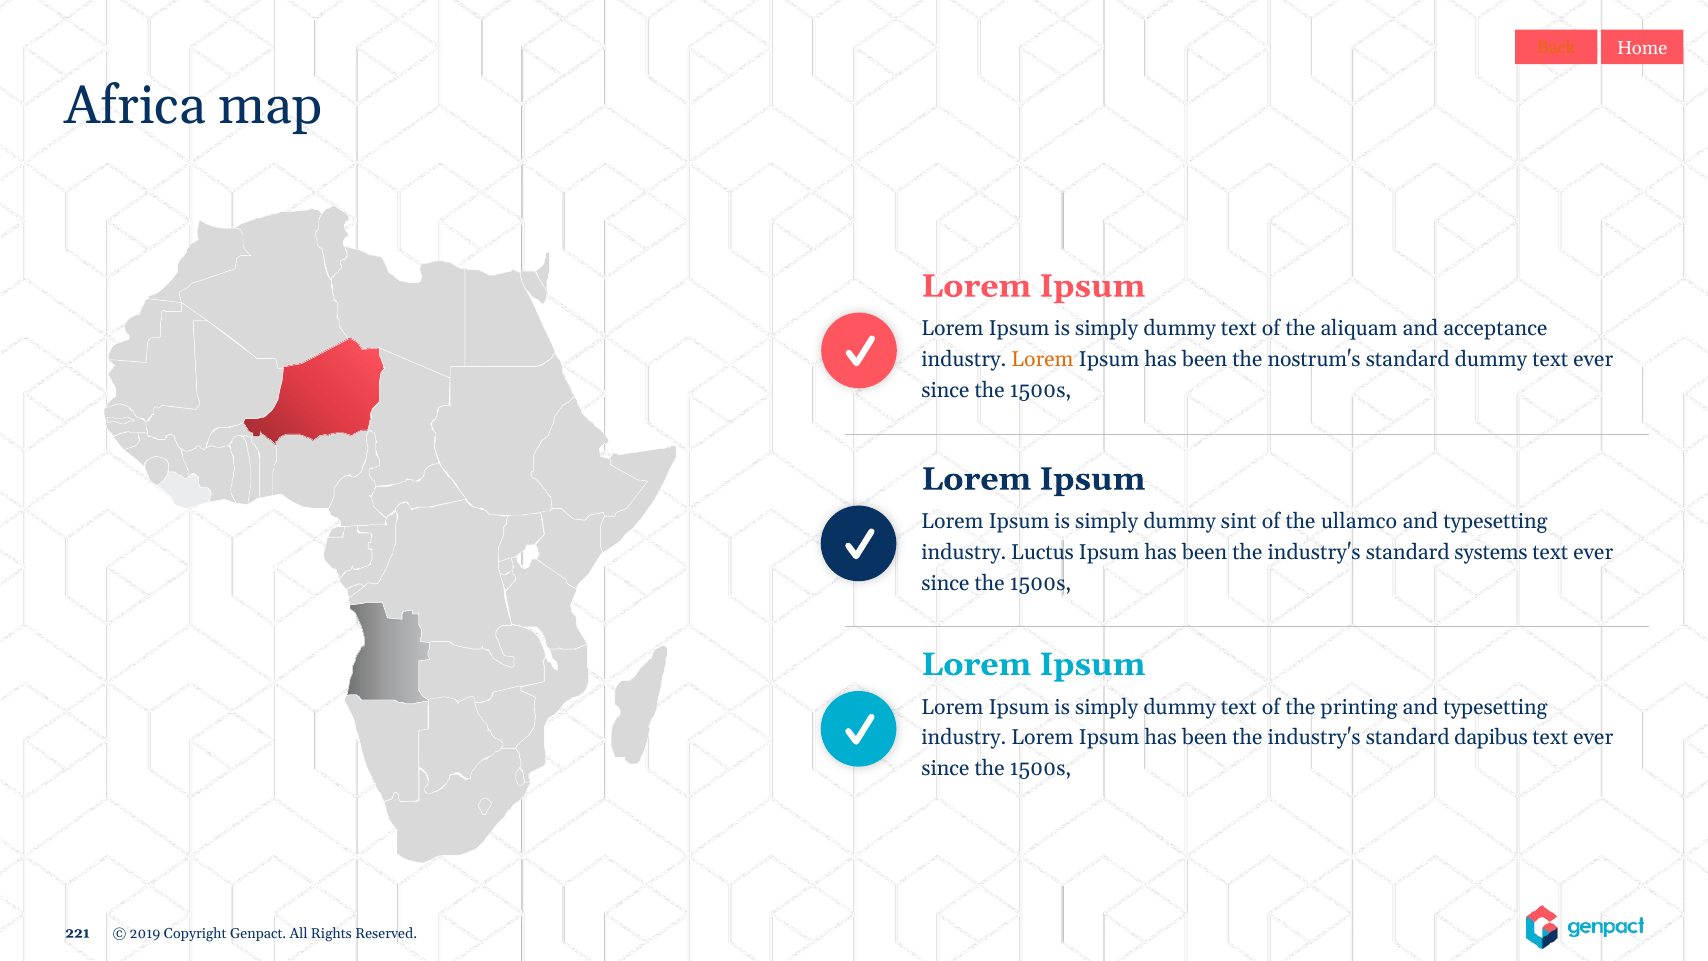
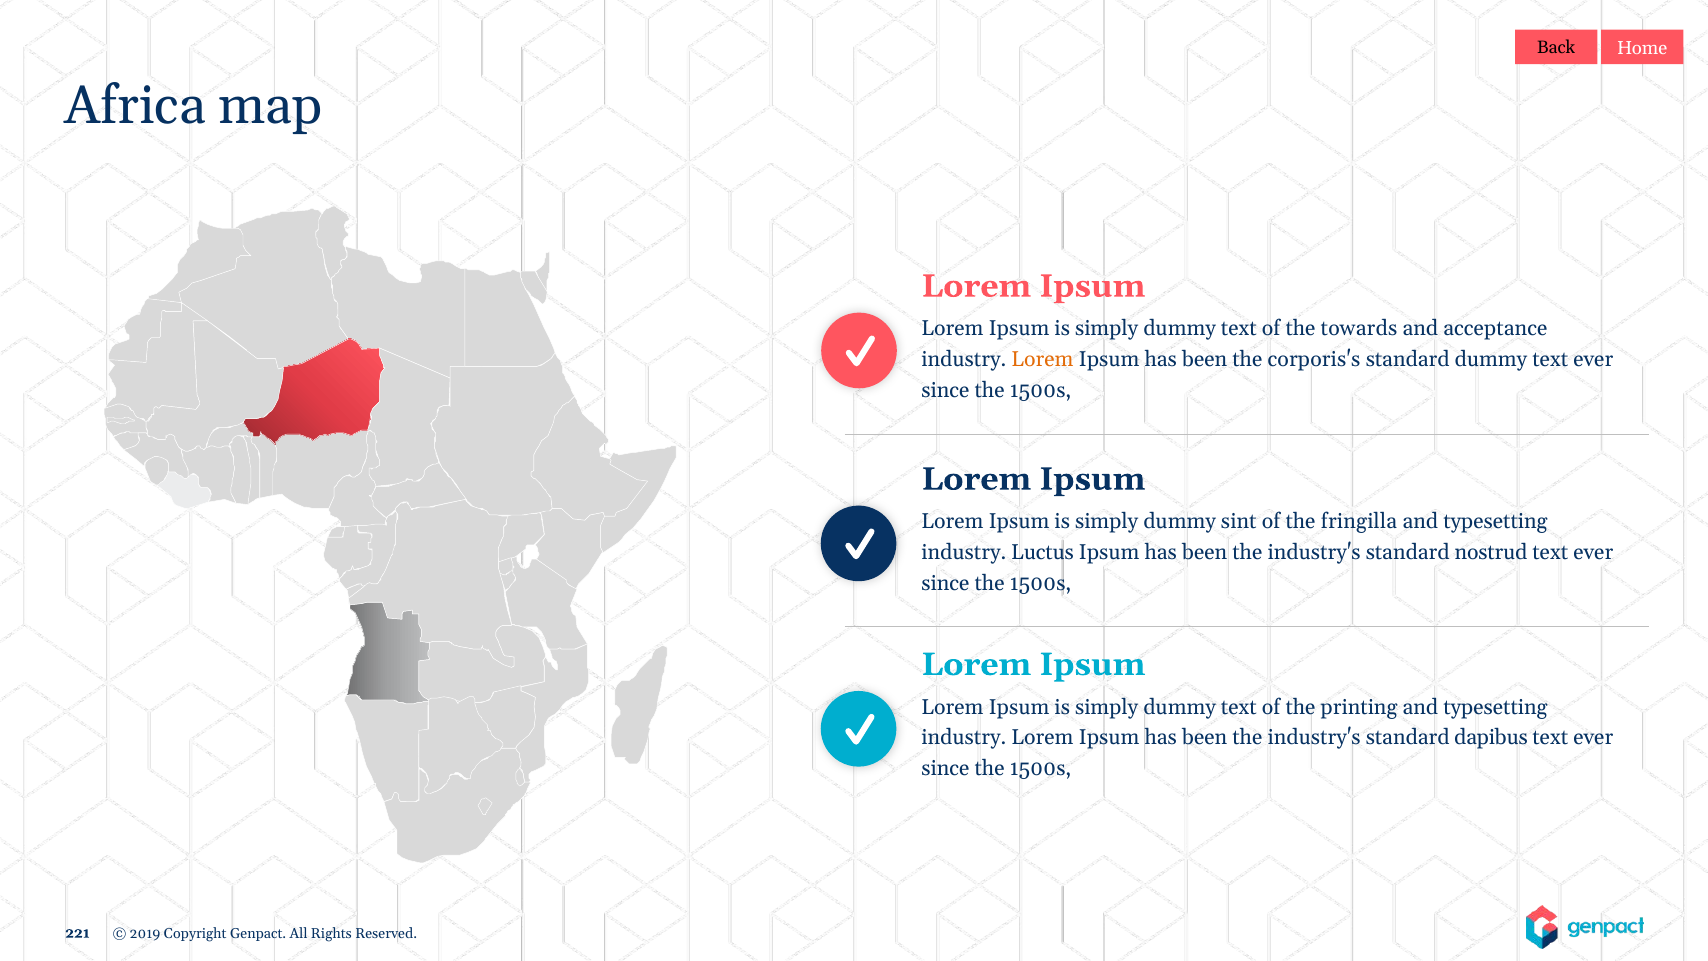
Back colour: orange -> black (1556, 48)
aliquam: aliquam -> towards (1359, 329)
nostrum's: nostrum's -> corporis's (1314, 359)
ullamco: ullamco -> fringilla (1359, 521)
systems: systems -> nostrud (1491, 552)
